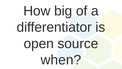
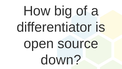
when: when -> down (61, 60)
